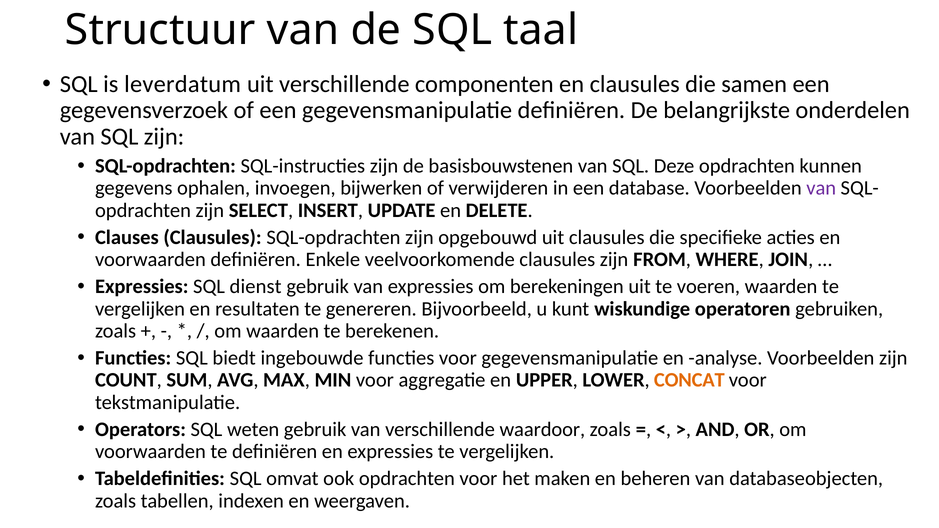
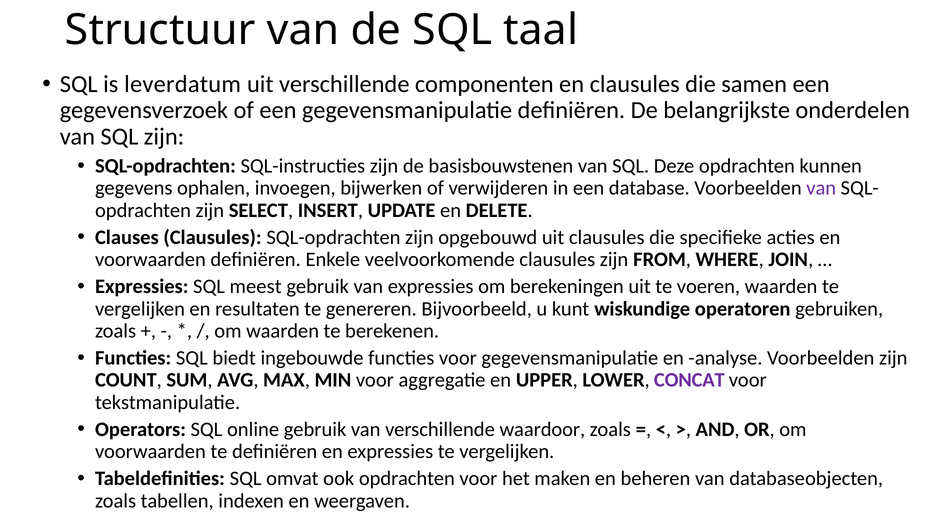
dienst: dienst -> meest (256, 287)
CONCAT colour: orange -> purple (689, 380)
weten: weten -> online (253, 430)
